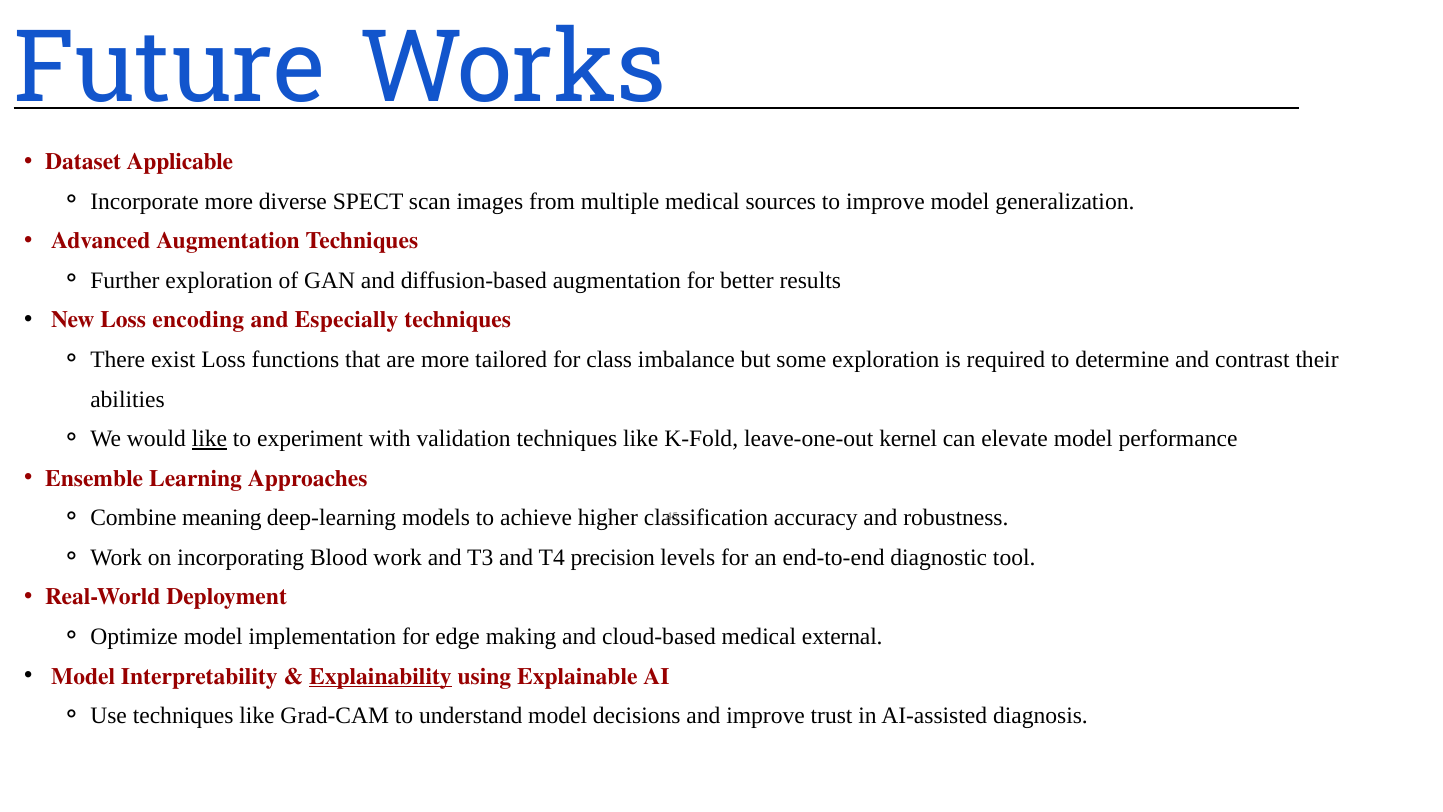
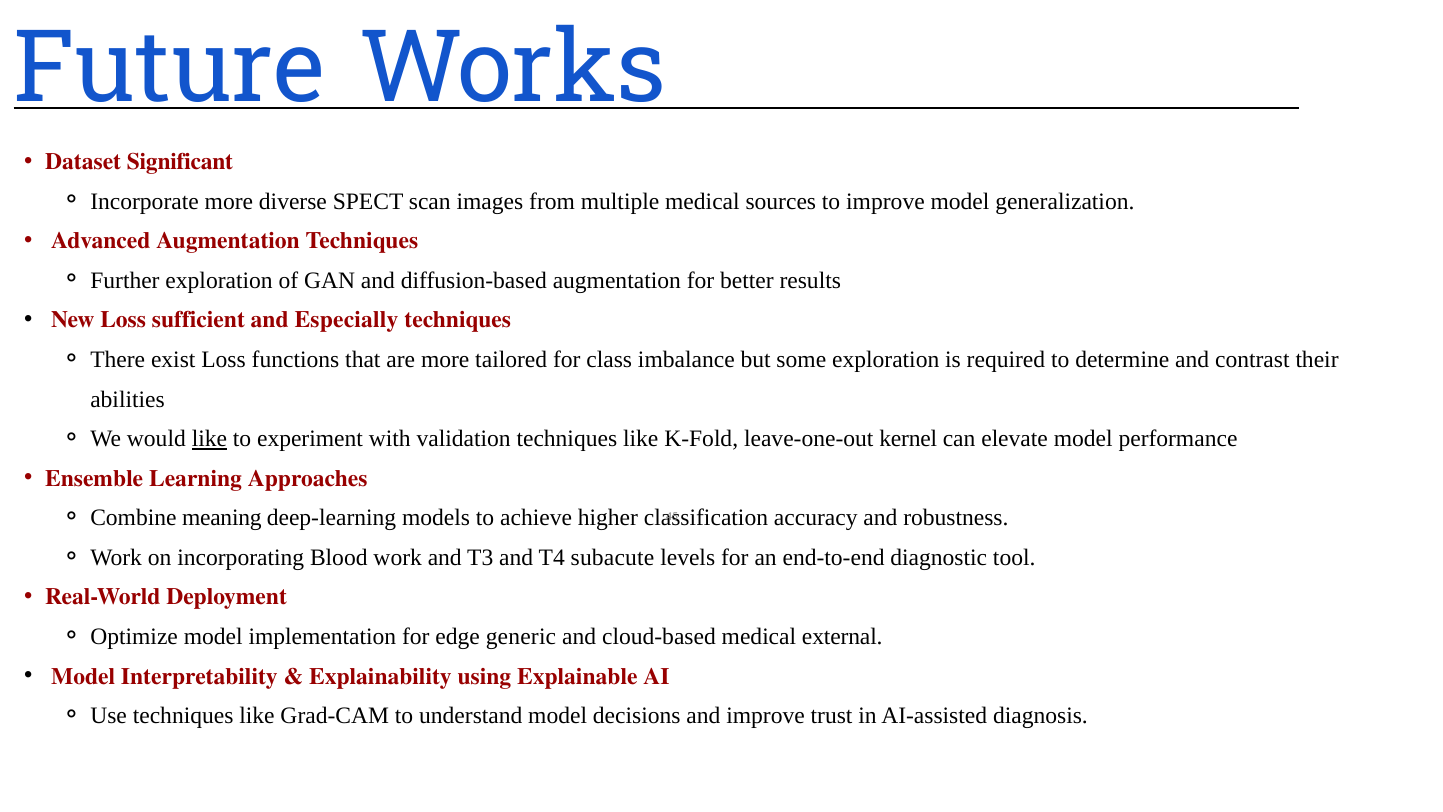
Applicable: Applicable -> Significant (180, 162)
encoding: encoding -> sufficient (198, 320)
precision: precision -> subacute (612, 557)
making: making -> generic (521, 636)
Explainability underline: present -> none (380, 676)
